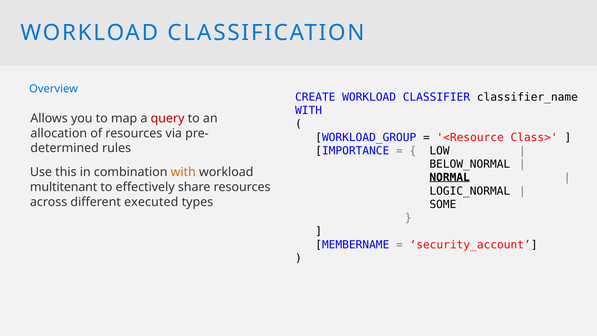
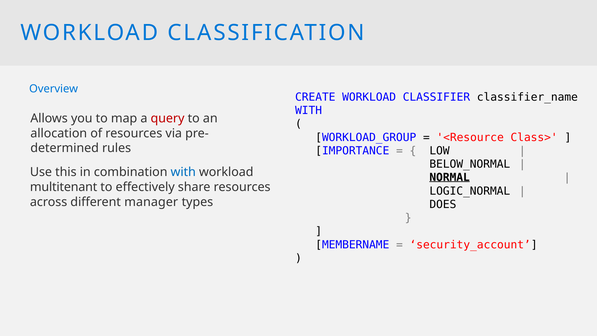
with colour: orange -> blue (183, 172)
executed: executed -> manager (151, 202)
SOME: SOME -> DOES (443, 204)
